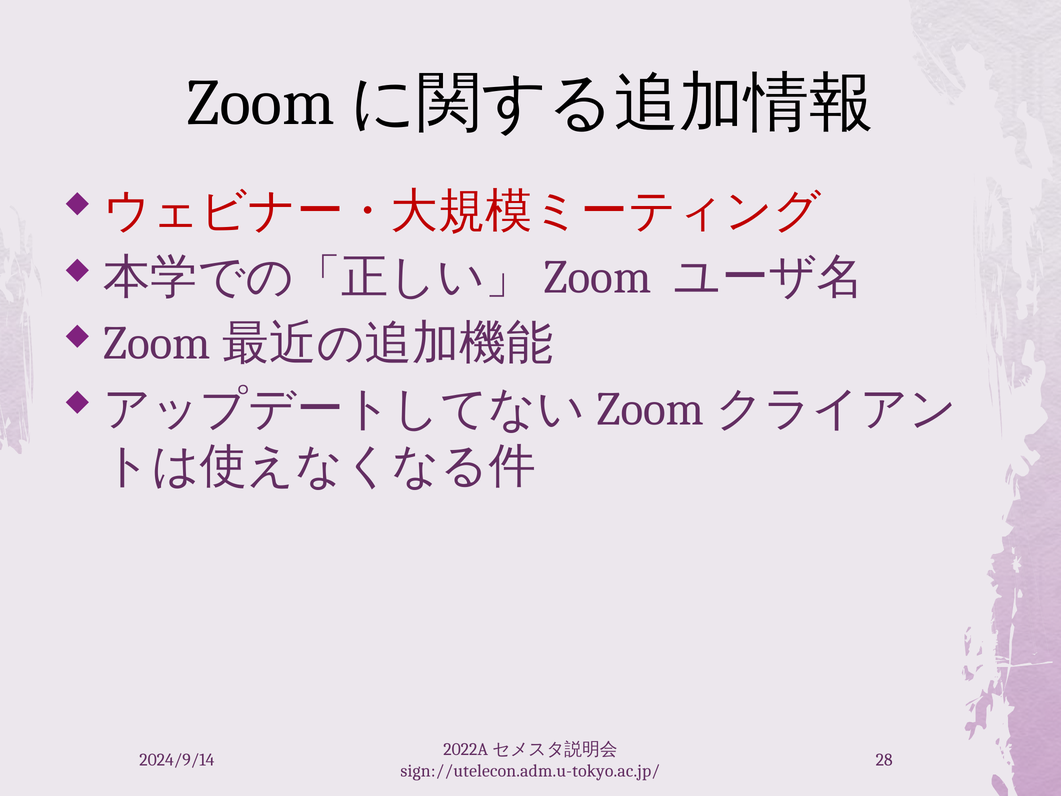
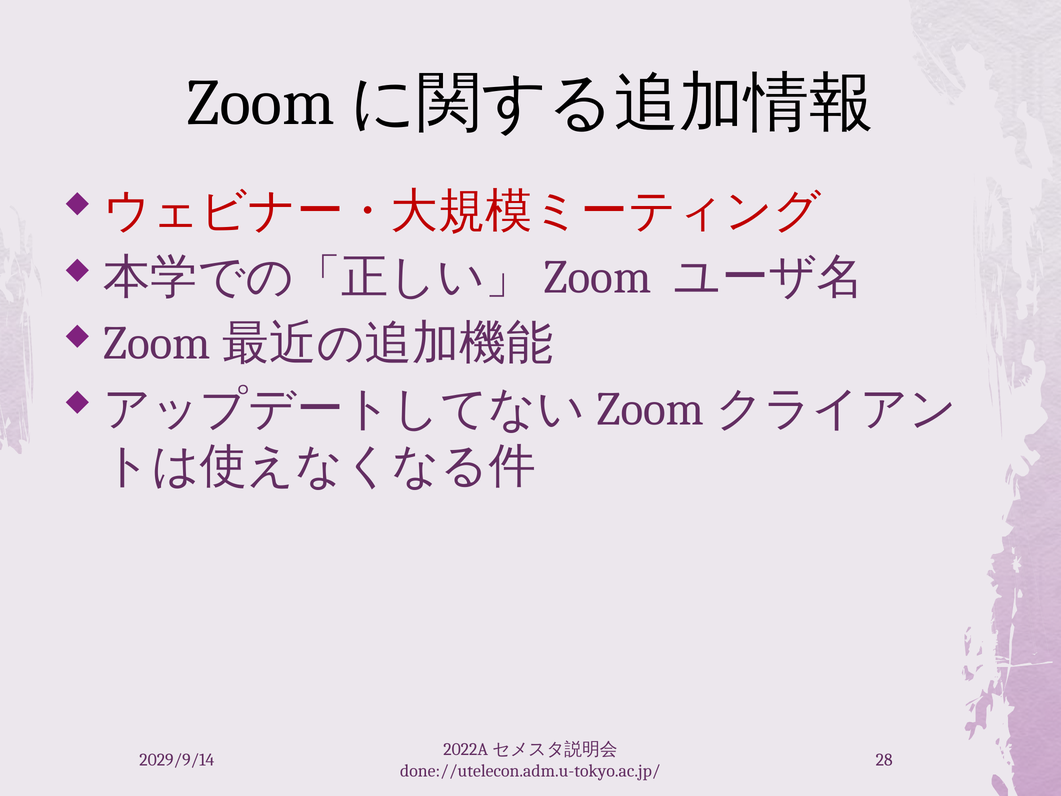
2024/9/14: 2024/9/14 -> 2029/9/14 (177, 760)
sign://utelecon.adm.u-tokyo.ac.jp/: sign://utelecon.adm.u-tokyo.ac.jp/ -> done://utelecon.adm.u-tokyo.ac.jp/ (530, 771)
